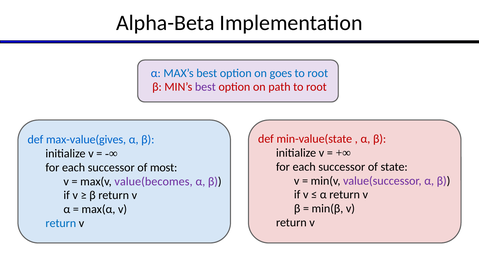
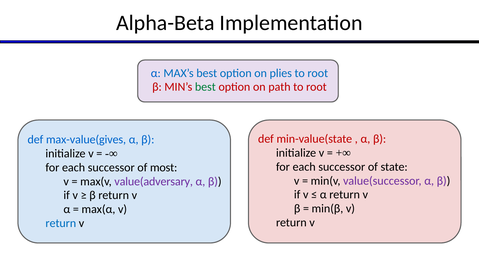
goes: goes -> plies (281, 73)
best colour: purple -> green (205, 87)
value(becomes: value(becomes -> value(adversary (154, 181)
